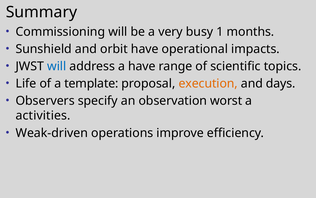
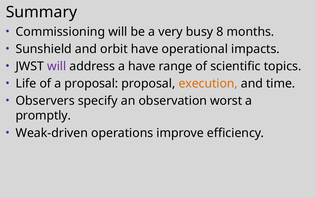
1: 1 -> 8 (220, 32)
will colour: blue -> purple (57, 66)
a template: template -> proposal (91, 83)
days: days -> time (281, 83)
activities: activities -> promptly (43, 115)
